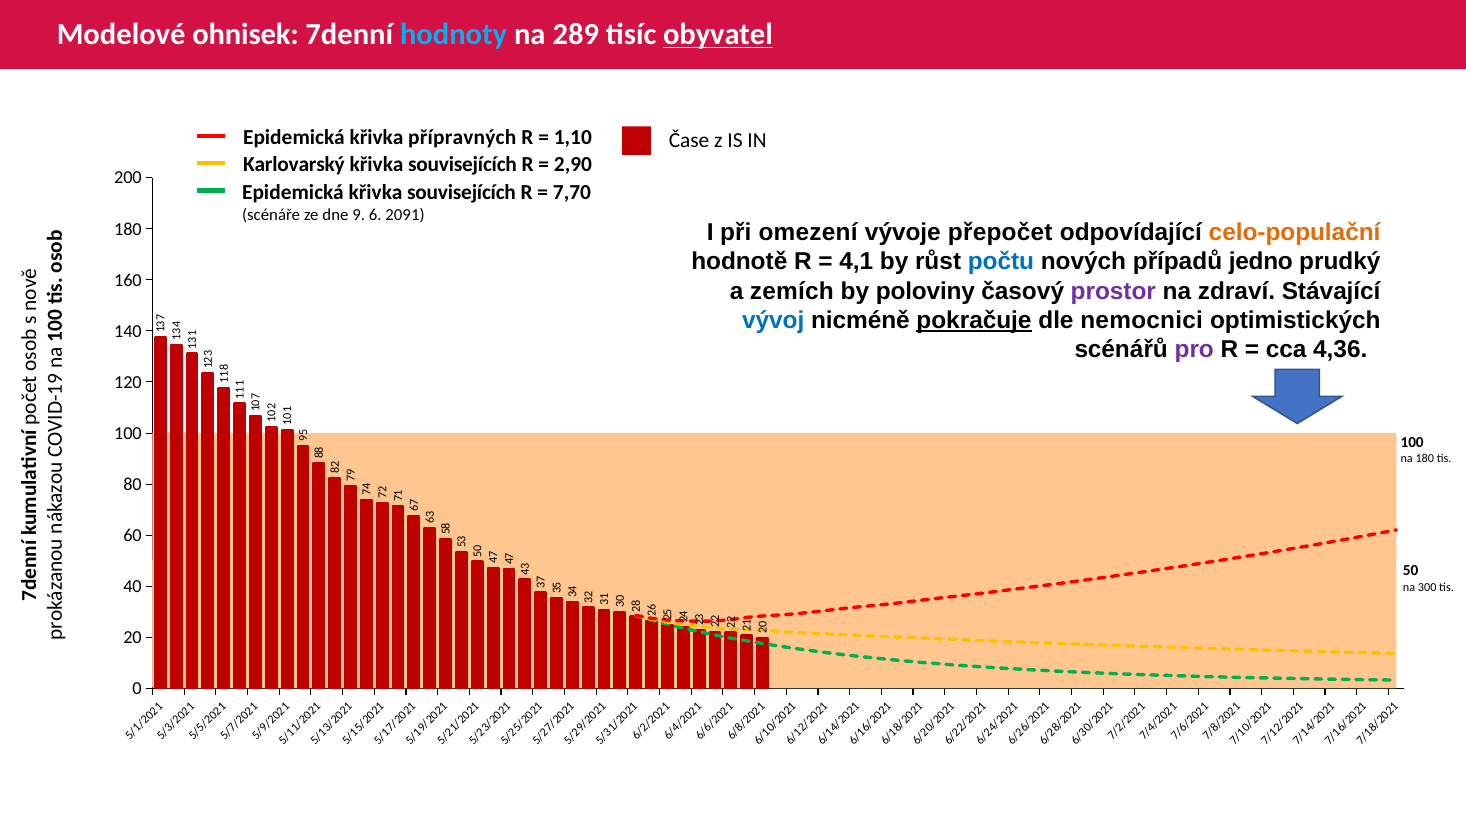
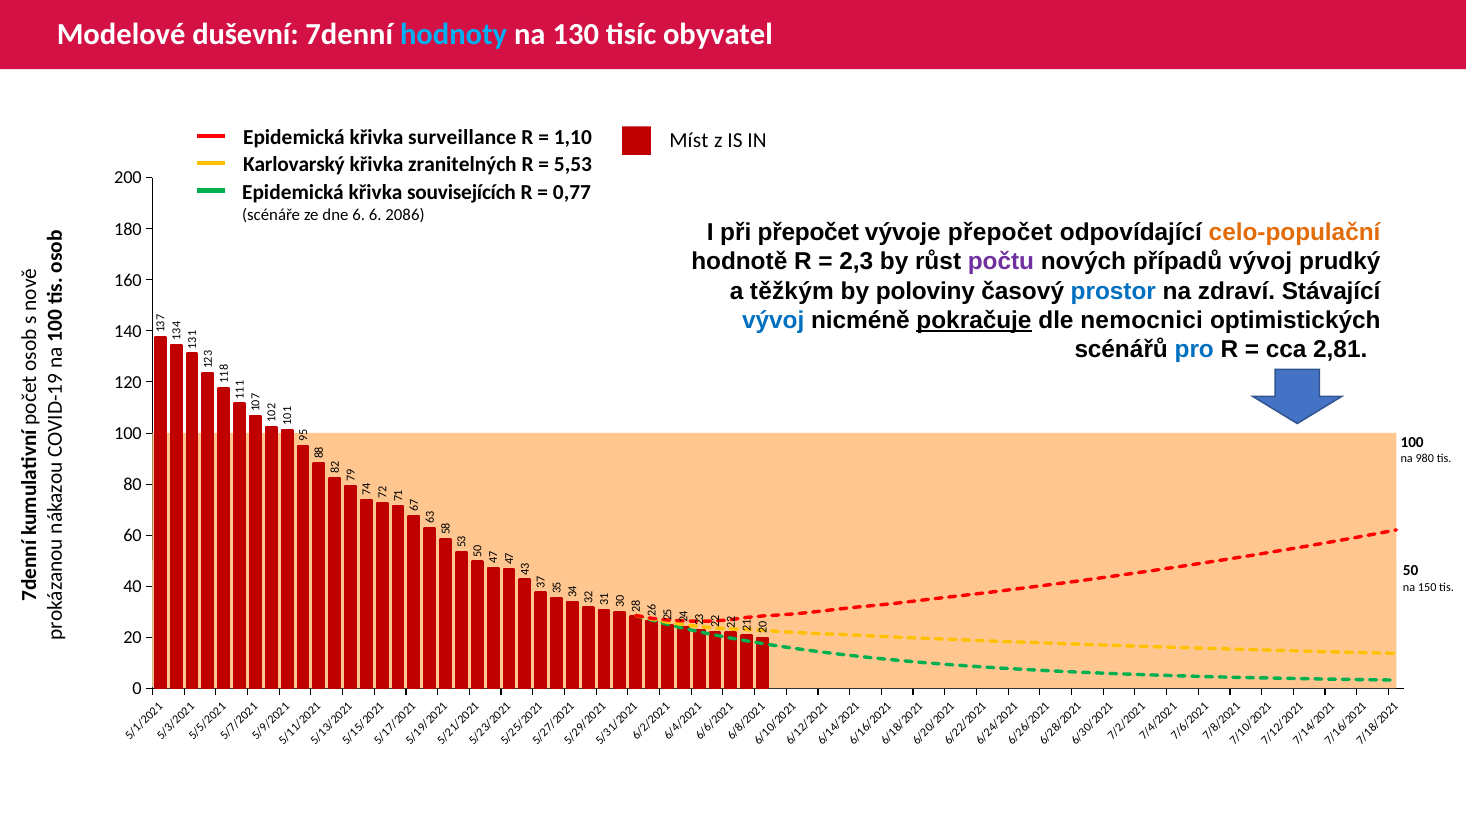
ohnisek: ohnisek -> duševní (246, 34)
289: 289 -> 130 (576, 34)
obyvatel underline: present -> none (718, 34)
přípravných: přípravných -> surveillance (462, 137)
Čase: Čase -> Míst (689, 140)
souvisejících: souvisejících -> zranitelných (462, 164)
2,90: 2,90 -> 5,53 (573, 164)
7,70: 7,70 -> 0,77 (572, 192)
dne 9: 9 -> 6 (359, 215)
2091: 2091 -> 2086 (405, 215)
při omezení: omezení -> přepočet (808, 233)
4,1: 4,1 -> 2,3 (856, 262)
počtu colour: blue -> purple (1001, 262)
případů jedno: jedno -> vývoj (1261, 262)
zemích: zemích -> těžkým (792, 291)
prostor colour: purple -> blue (1113, 291)
pro colour: purple -> blue (1194, 350)
4,36: 4,36 -> 2,81 (1340, 350)
na 180: 180 -> 980 (1425, 459)
300: 300 -> 150 (1427, 588)
